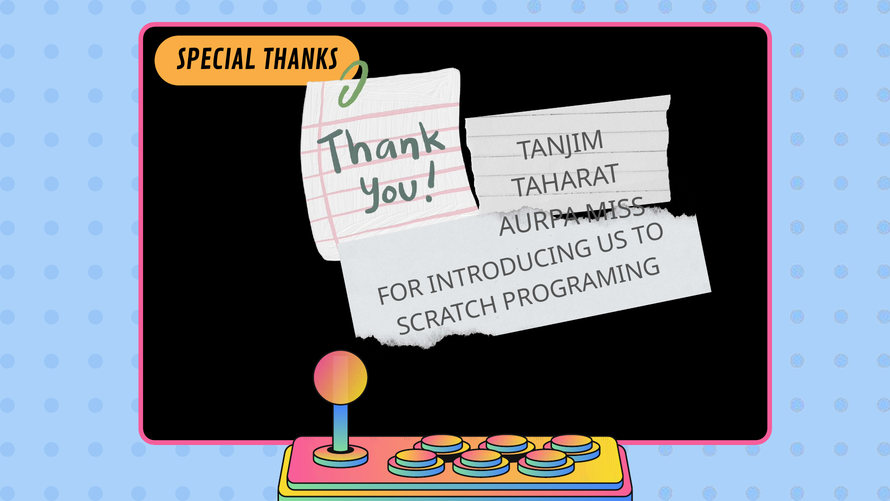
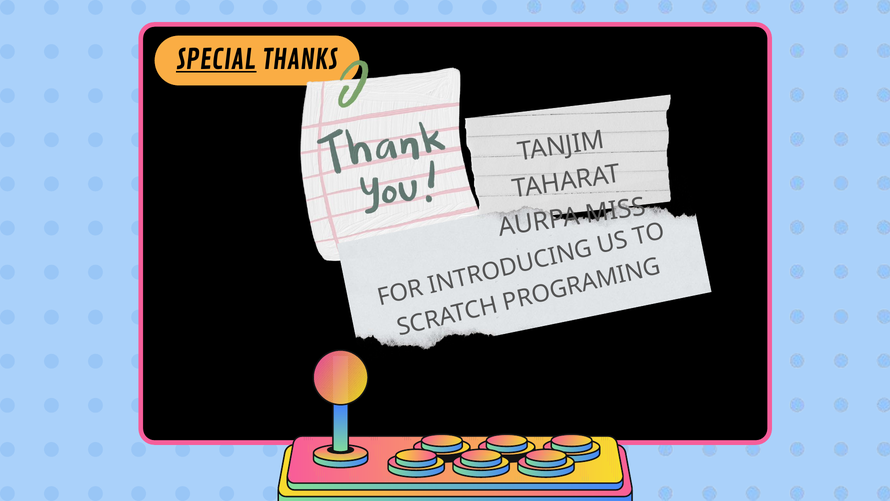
SPECIAL underline: none -> present (216, 60)
